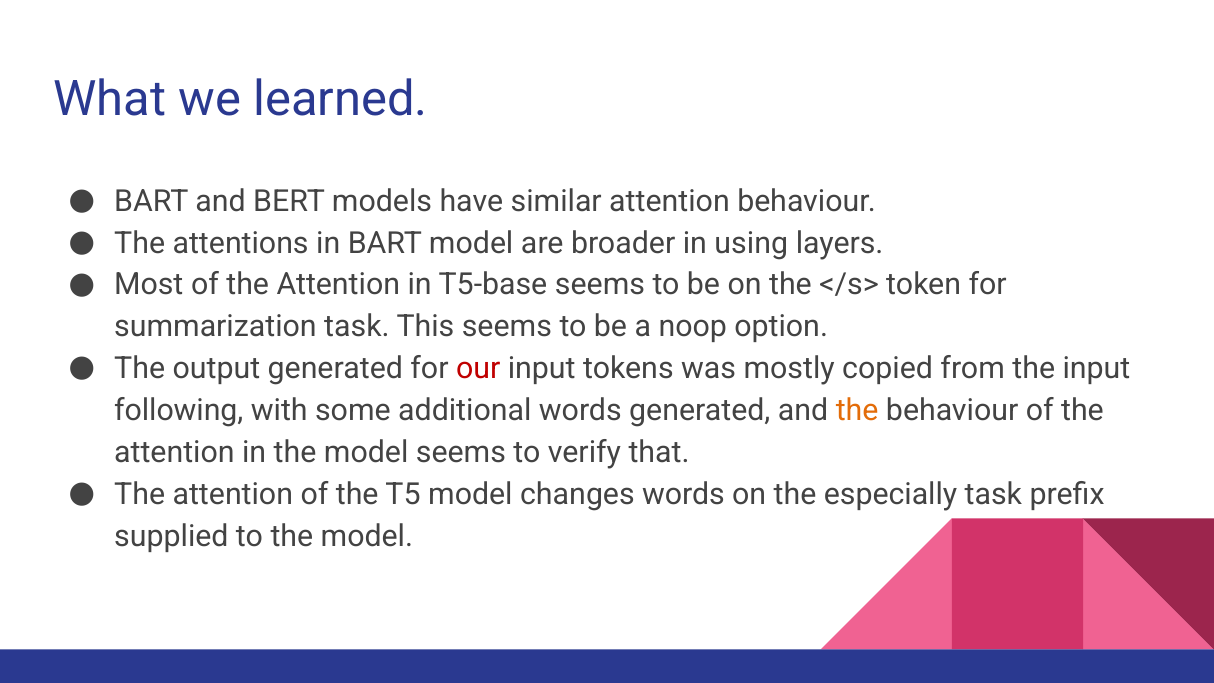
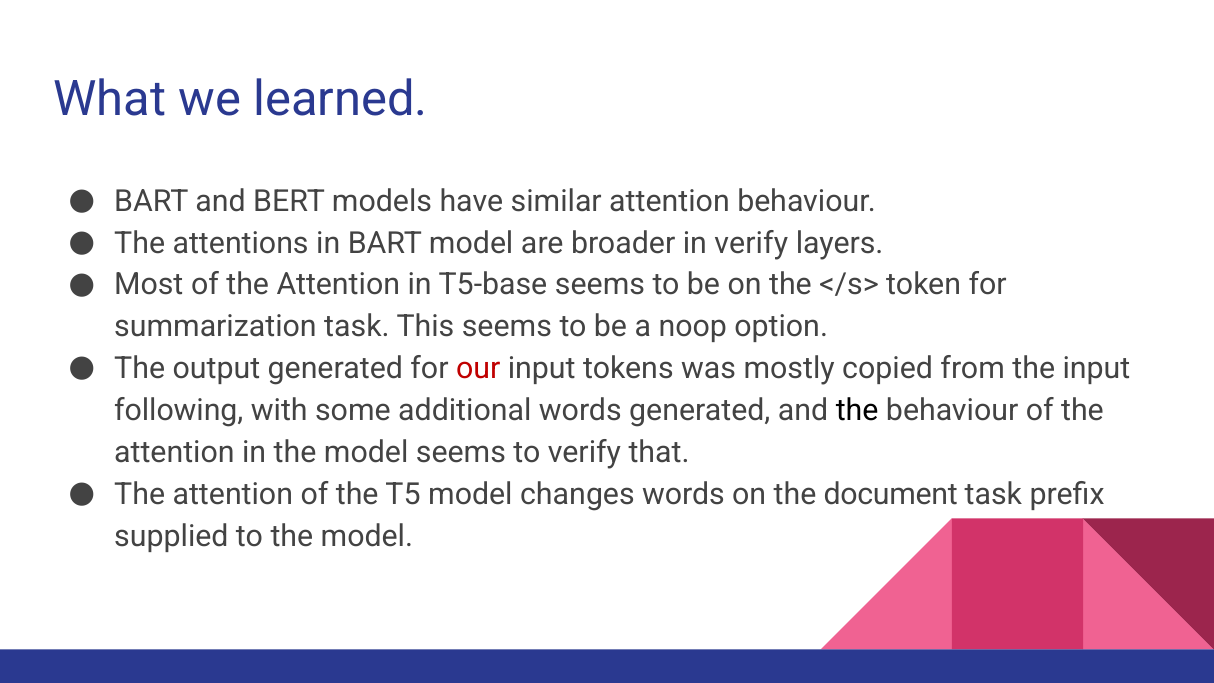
in using: using -> verify (751, 243)
the colour: orange -> black (857, 411)
especially: especially -> document (891, 494)
